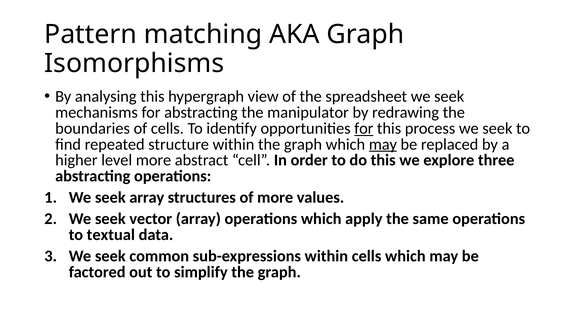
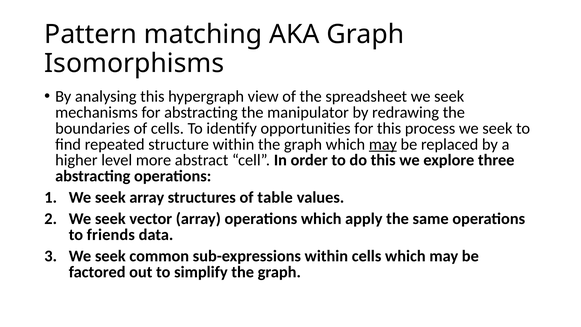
for underline: present -> none (364, 128)
of more: more -> table (275, 197)
textual: textual -> friends (111, 235)
